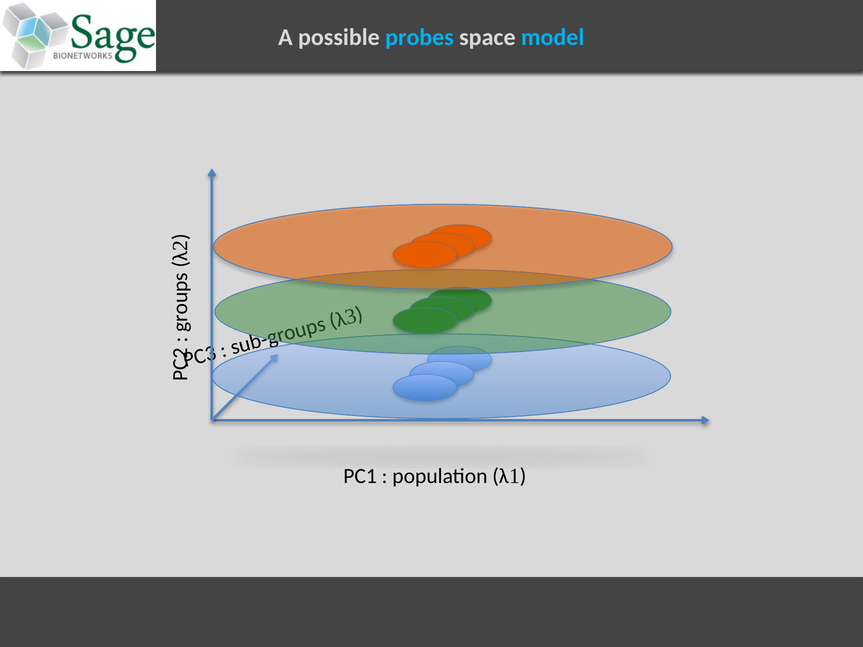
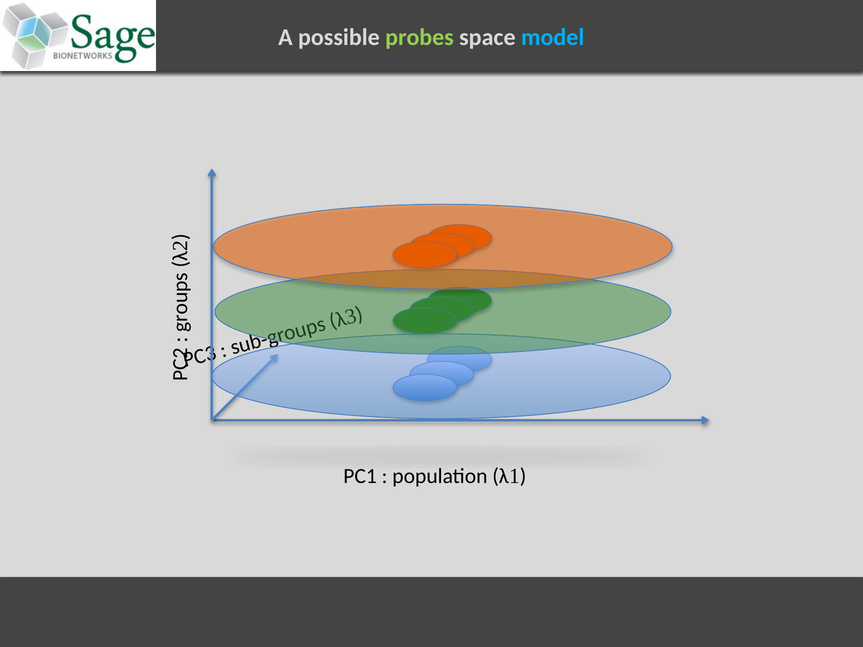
probes colour: light blue -> light green (419, 37)
